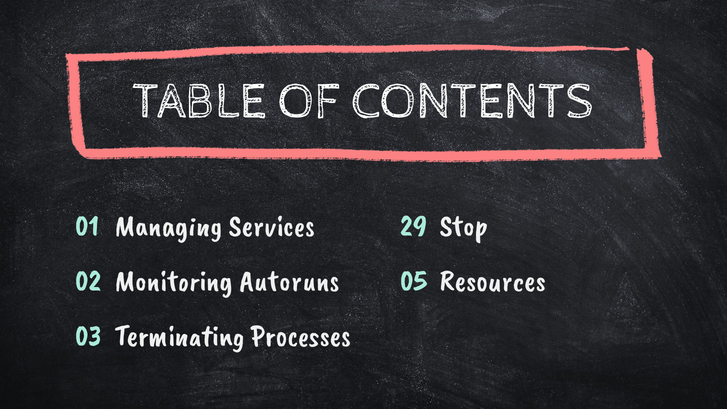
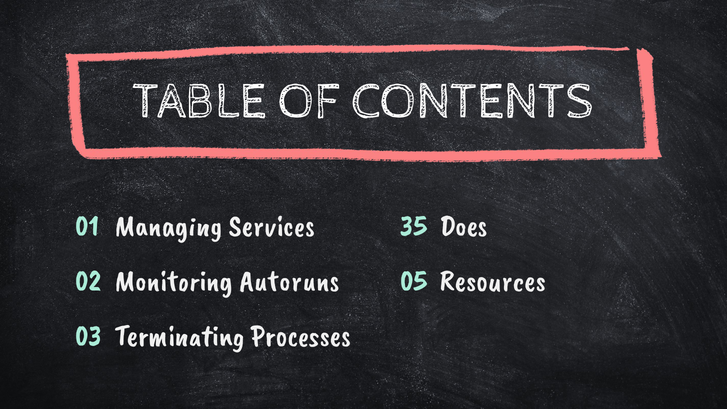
29: 29 -> 35 (414, 226)
Stop: Stop -> Does (464, 226)
